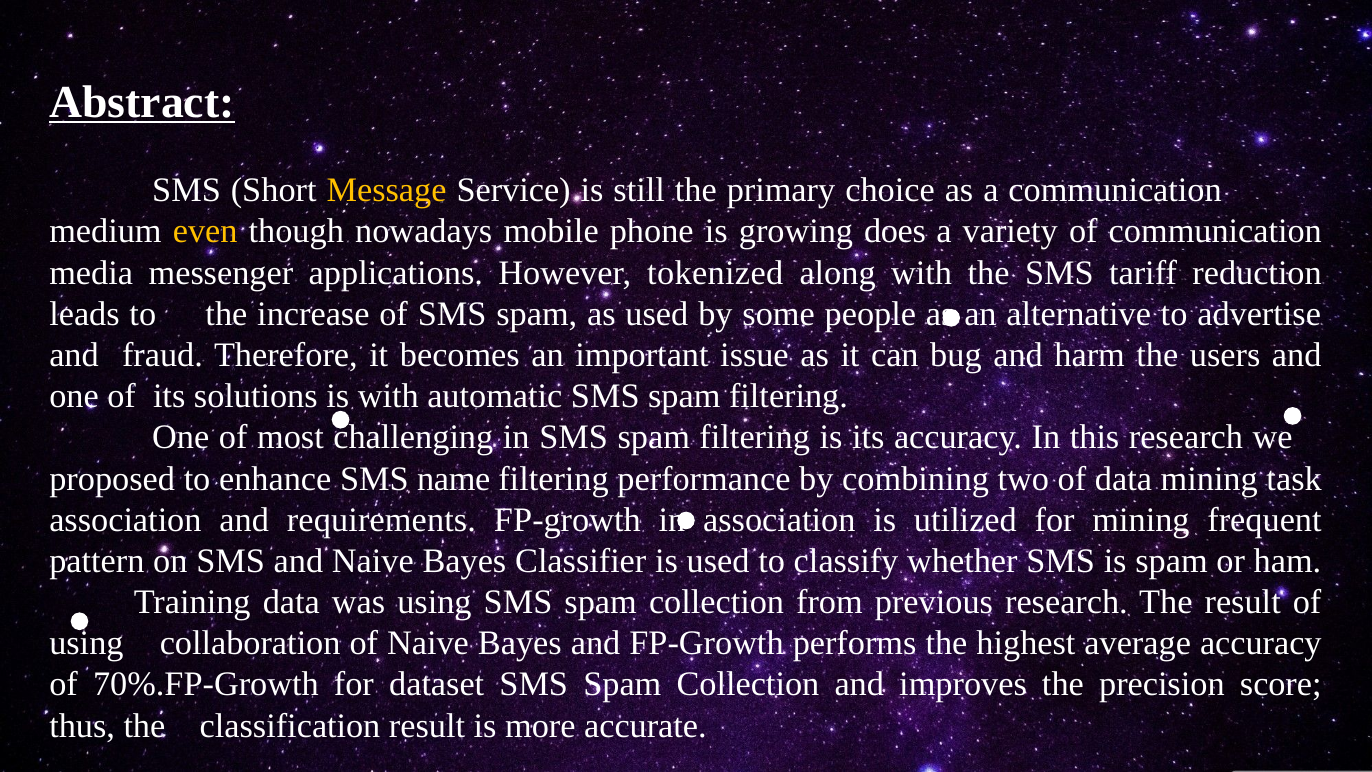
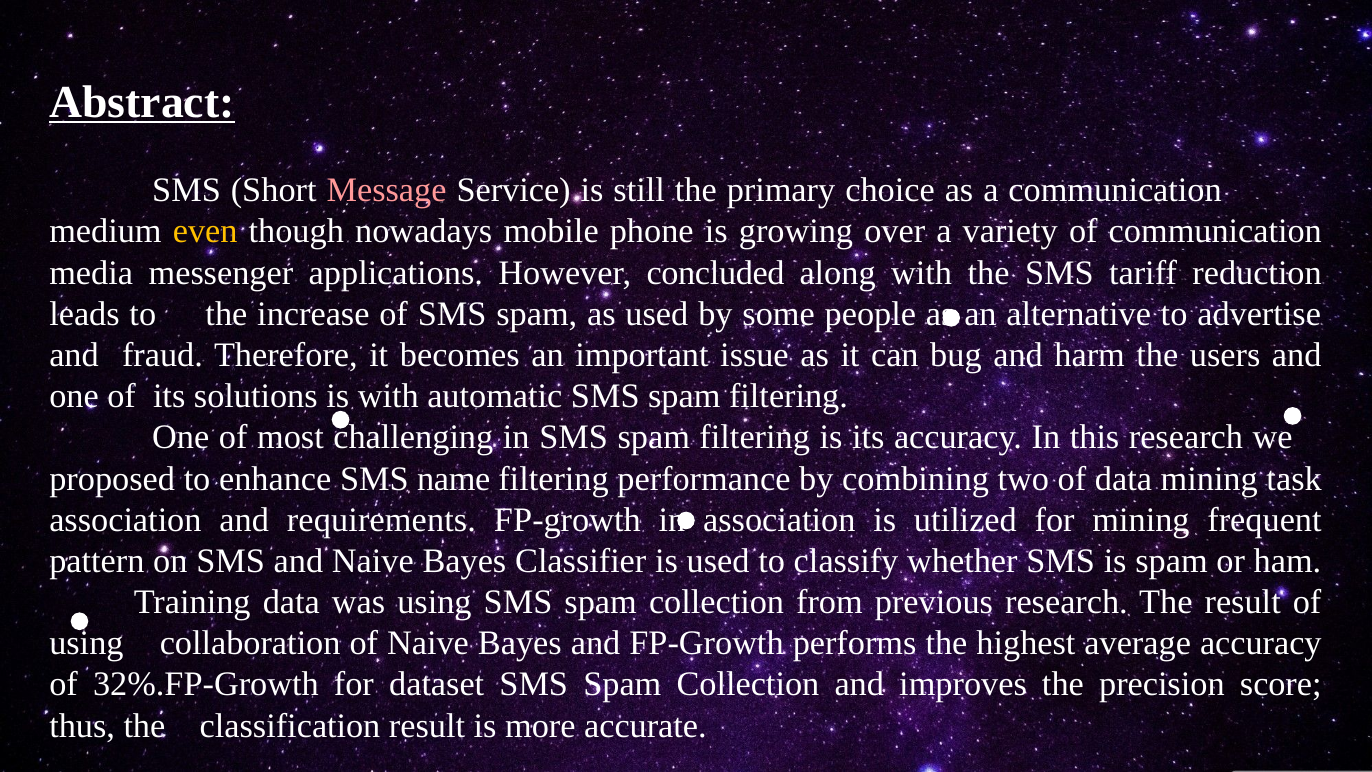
Message colour: yellow -> pink (387, 190)
does: does -> over (895, 232)
tokenized: tokenized -> concluded (716, 273)
70%.FP-Growth: 70%.FP-Growth -> 32%.FP-Growth (206, 684)
